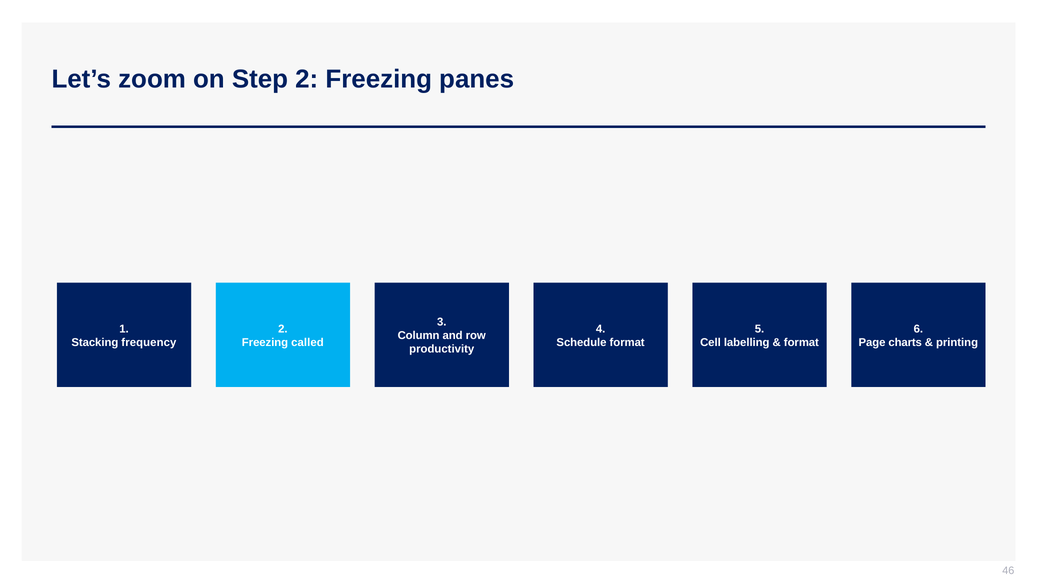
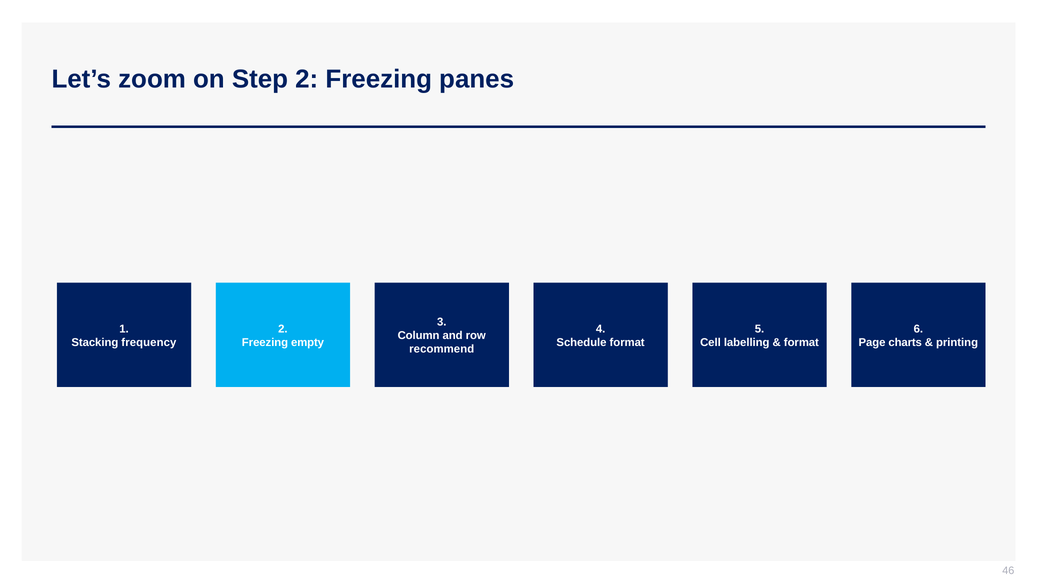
called: called -> empty (308, 343)
productivity: productivity -> recommend (442, 349)
